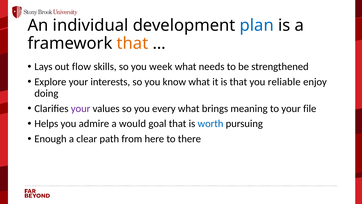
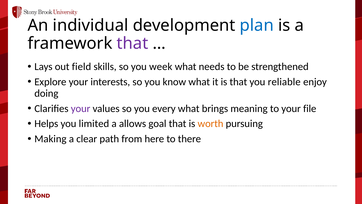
that colour: orange -> purple (133, 43)
flow: flow -> field (81, 67)
admire: admire -> limited (94, 124)
would: would -> allows (133, 124)
worth colour: blue -> orange (211, 124)
Enough: Enough -> Making (50, 139)
